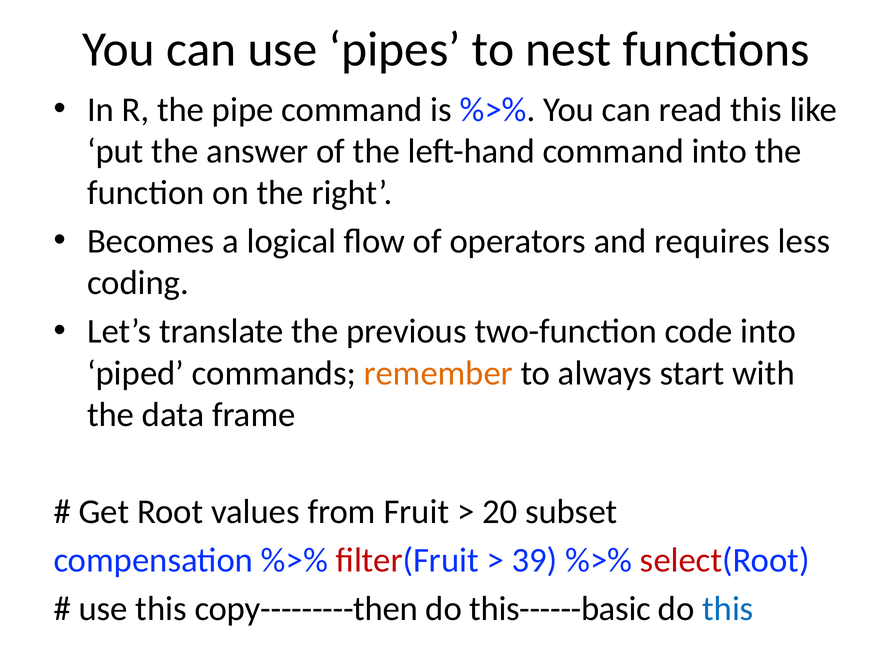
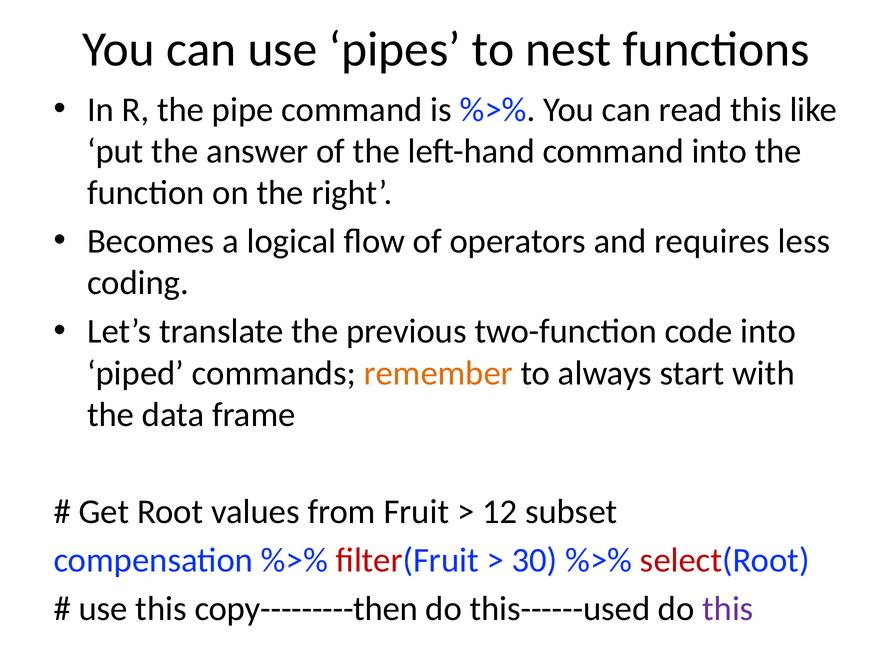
20: 20 -> 12 (500, 512)
39: 39 -> 30 (535, 560)
this------basic: this------basic -> this------used (560, 609)
this colour: blue -> purple (728, 609)
